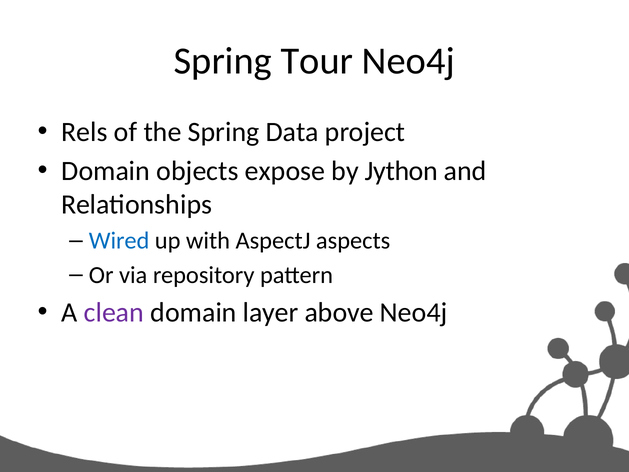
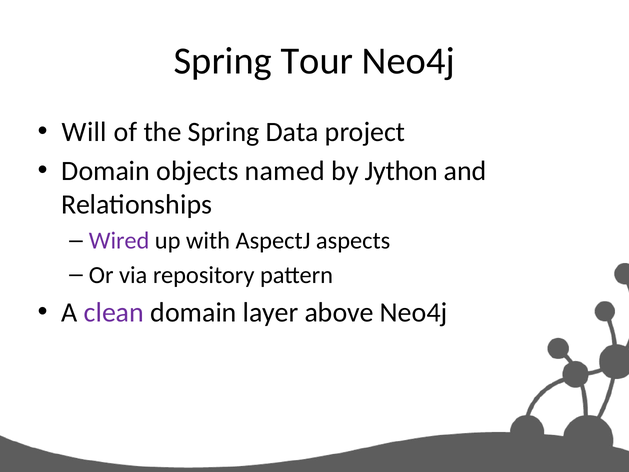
Rels: Rels -> Will (84, 132)
expose: expose -> named (285, 171)
Wired colour: blue -> purple (119, 241)
